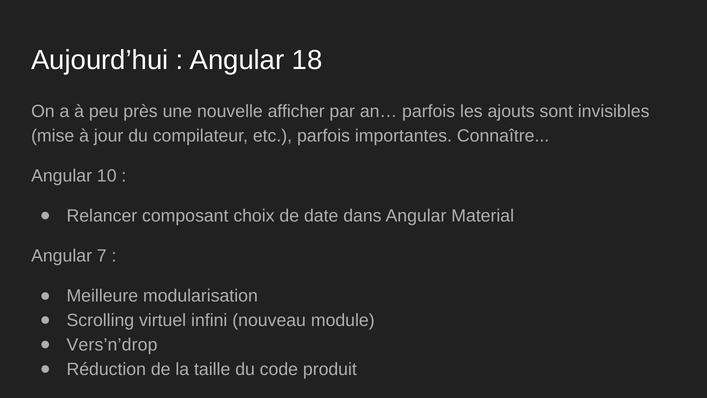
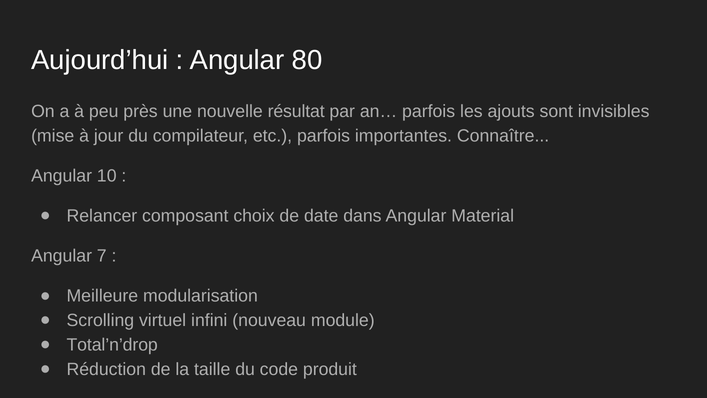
18: 18 -> 80 (307, 60)
afficher: afficher -> résultat (296, 111)
Vers’n’drop: Vers’n’drop -> Total’n’drop (112, 345)
